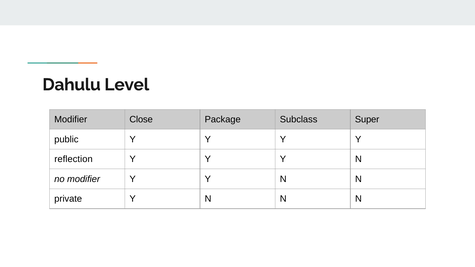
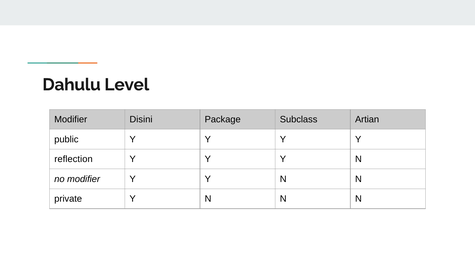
Close: Close -> Disini (141, 120)
Super: Super -> Artian (367, 120)
